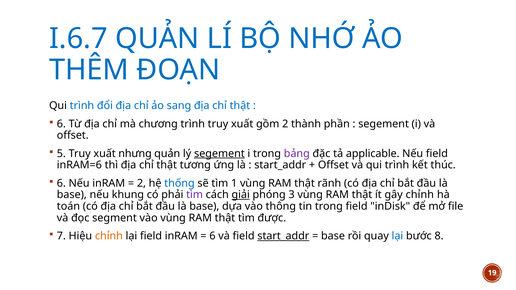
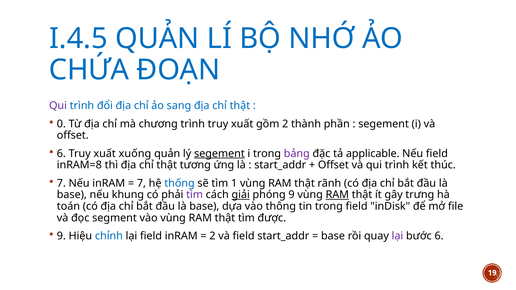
I.6.7: I.6.7 -> I.4.5 (78, 39)
THÊM: THÊM -> CHỨA (89, 70)
Qui colour: black -> purple (58, 106)
6: 6 -> 0 (61, 124)
5: 5 -> 6 (61, 154)
nhưng: nhưng -> xuống (135, 154)
inRAM=6: inRAM=6 -> inRAM=8 (79, 165)
6: 6 -> 7 (61, 183)
2: 2 -> 7 (141, 183)
phóng 3: 3 -> 9 (292, 195)
RAM underline: none -> present (337, 195)
gây chỉnh: chỉnh -> trưng (420, 195)
7: 7 -> 9 (61, 236)
chỉnh colour: orange -> blue (109, 236)
6: 6 -> 2 (212, 236)
start_addr underline: present -> none (283, 236)
lại colour: blue -> purple (397, 236)
bước 8: 8 -> 6 (439, 236)
